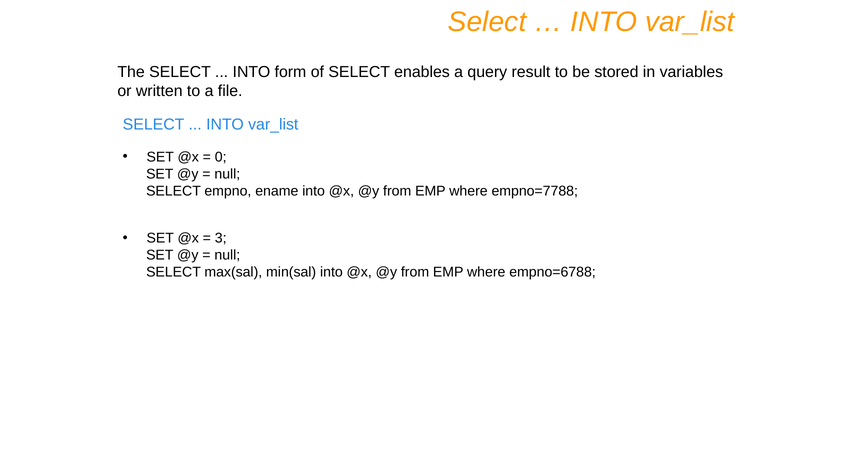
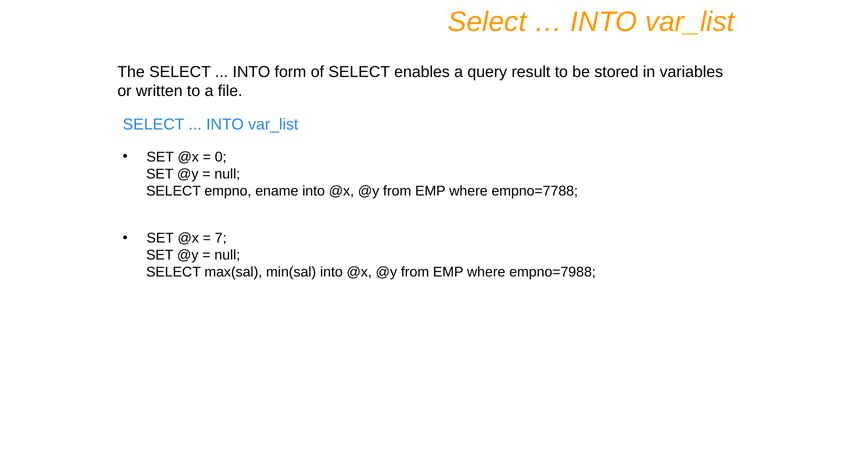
3: 3 -> 7 (221, 238)
empno=6788: empno=6788 -> empno=7988 (553, 272)
